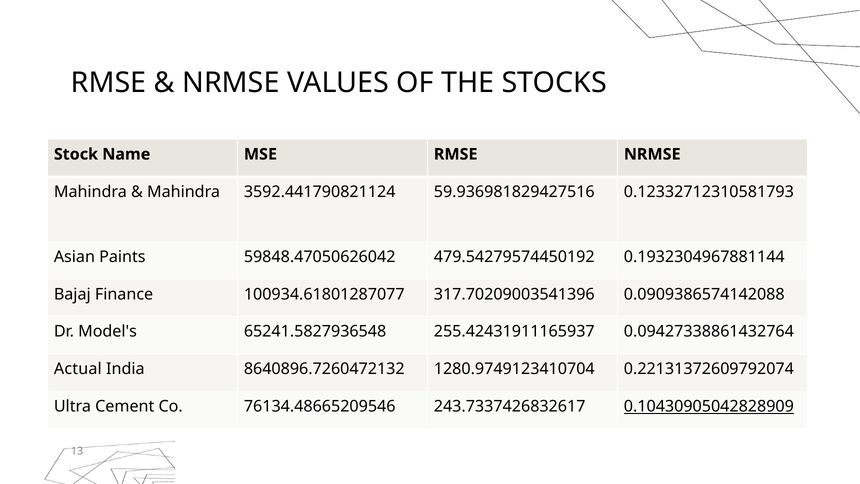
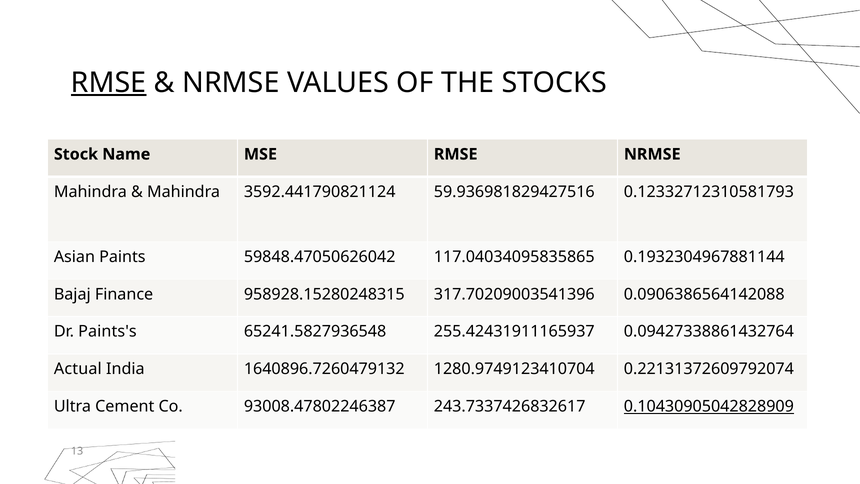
RMSE underline: none -> present (109, 83)
479.54279574450192: 479.54279574450192 -> 117.04034095835865 (514, 257)
100934.61801287077: 100934.61801287077 -> 958928.15280248315 (324, 294)
0.0909386574142088: 0.0909386574142088 -> 0.0906386564142088 (704, 294)
Model's: Model's -> Paints's (107, 331)
8640896.7260472132: 8640896.7260472132 -> 1640896.7260479132 (324, 369)
76134.48665209546: 76134.48665209546 -> 93008.47802246387 (320, 406)
